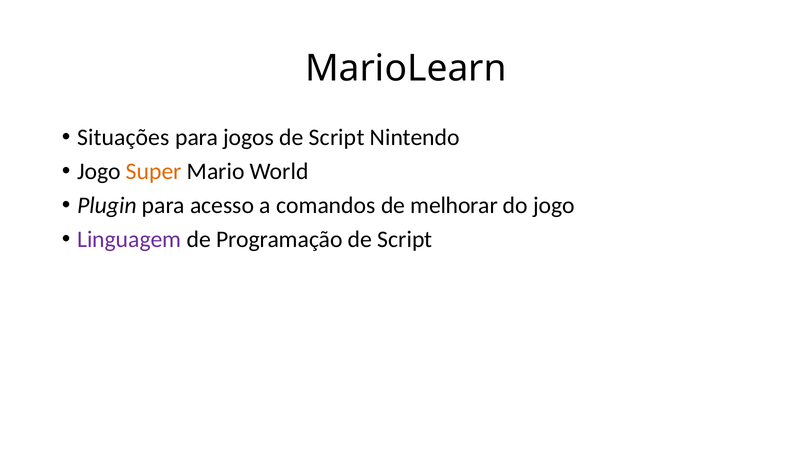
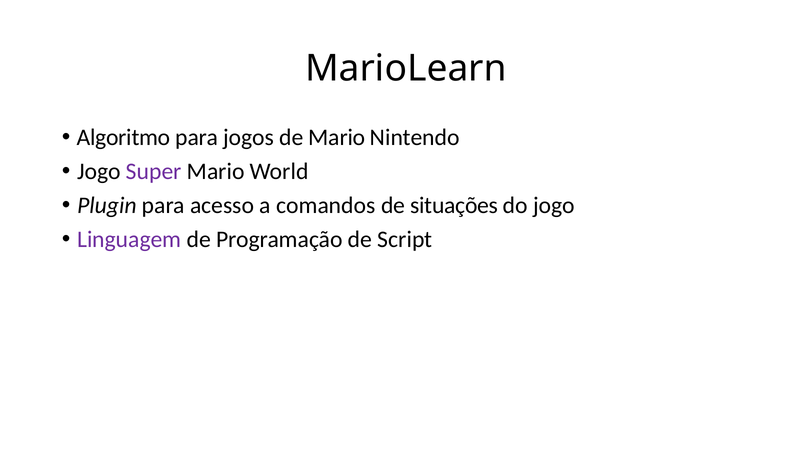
Situações: Situações -> Algoritmo (124, 137)
jogos de Script: Script -> Mario (337, 137)
Super colour: orange -> purple (154, 171)
melhorar: melhorar -> situações (454, 205)
